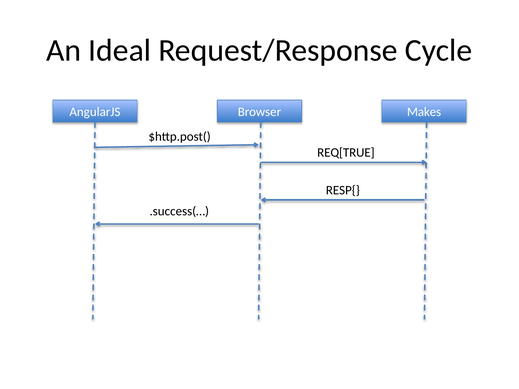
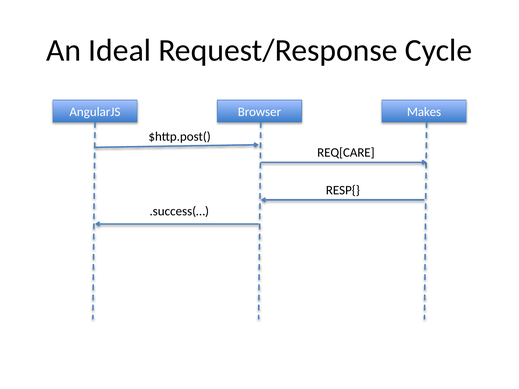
REQ[TRUE: REQ[TRUE -> REQ[CARE (346, 153)
